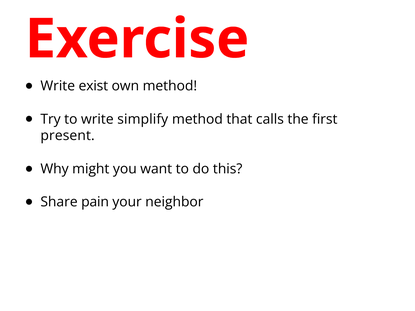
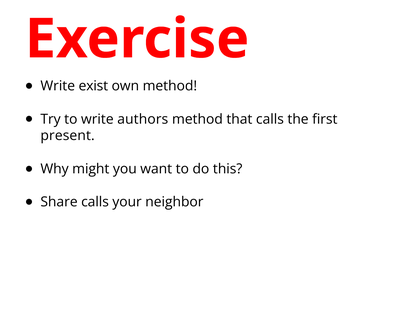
simplify: simplify -> authors (143, 119)
Share pain: pain -> calls (95, 202)
